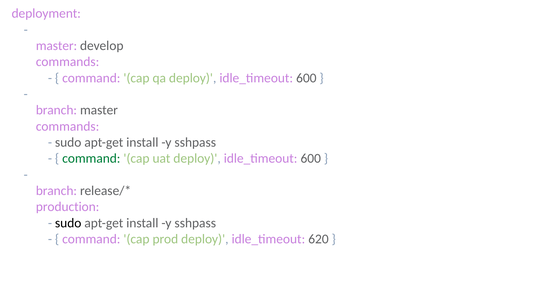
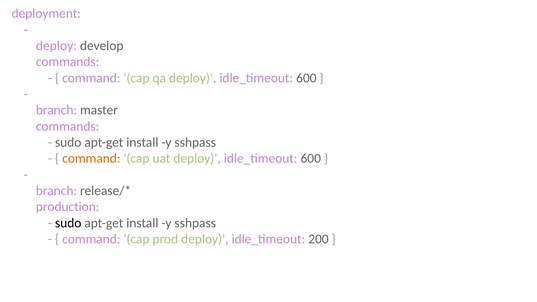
master: master -> deploy (56, 46)
command colour: green -> orange (91, 159)
620: 620 -> 200 (318, 239)
